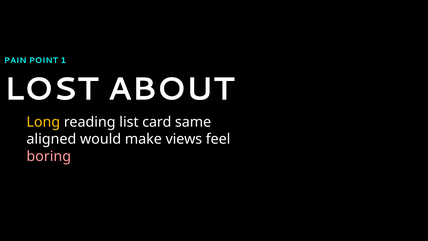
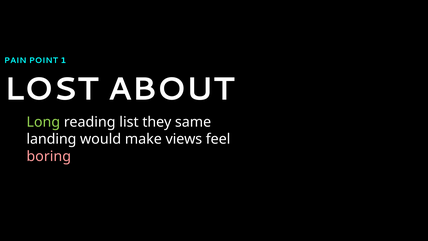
Long colour: yellow -> light green (43, 122)
card: card -> they (157, 122)
aligned: aligned -> landing (51, 139)
